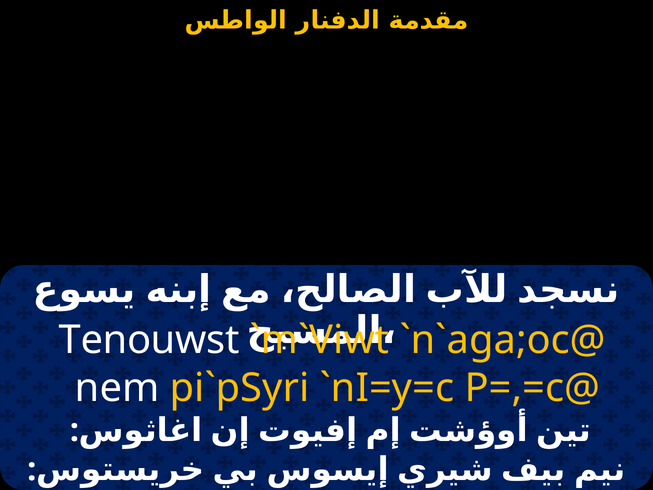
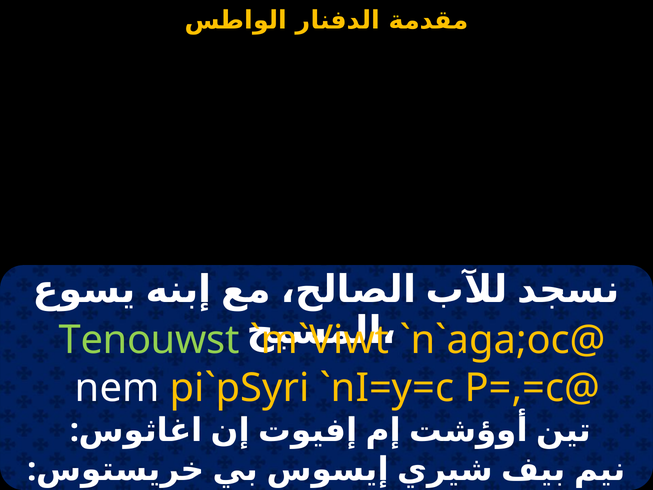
Tenouwst colour: white -> light green (149, 340)
